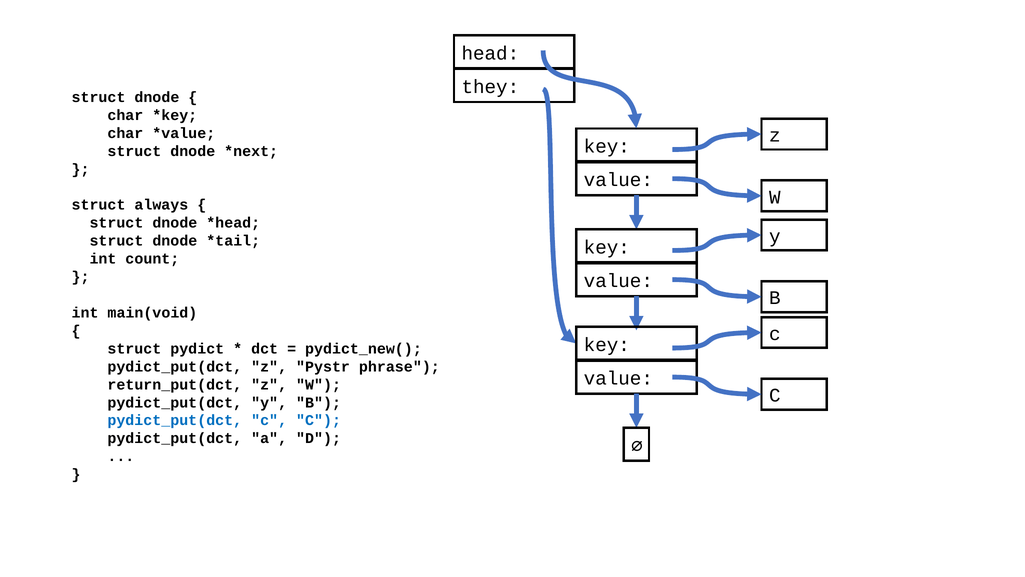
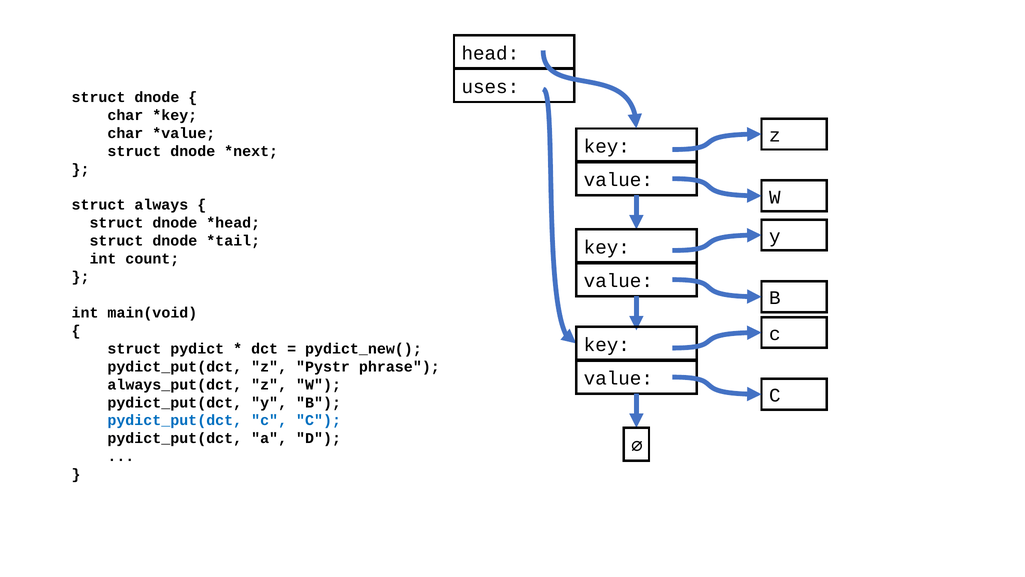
they: they -> uses (490, 87)
return_put(dct: return_put(dct -> always_put(dct (175, 384)
